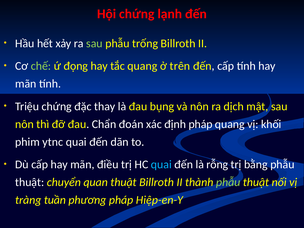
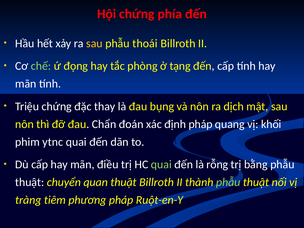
lạnh: lạnh -> phía (170, 14)
sau colour: light green -> yellow (94, 43)
trống: trống -> thoái (145, 43)
tắc quang: quang -> phòng (143, 66)
trên: trên -> tạng (180, 66)
quai colour: light blue -> light green (161, 165)
tuần: tuần -> tiêm (55, 200)
Hiệp-en-Y: Hiệp-en-Y -> Ruột-en-Y (159, 200)
